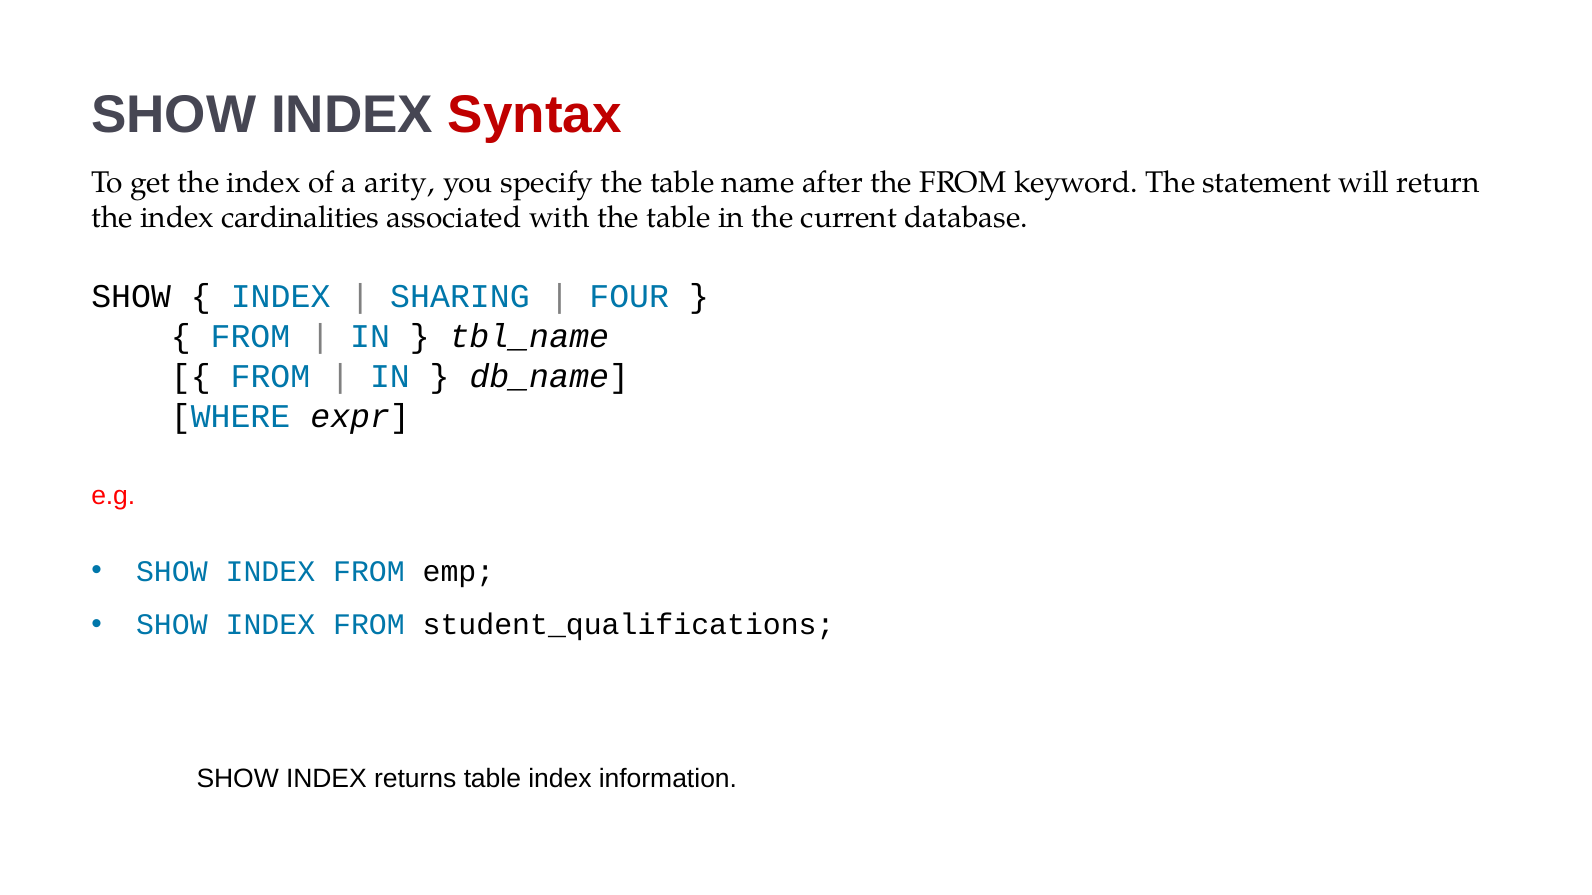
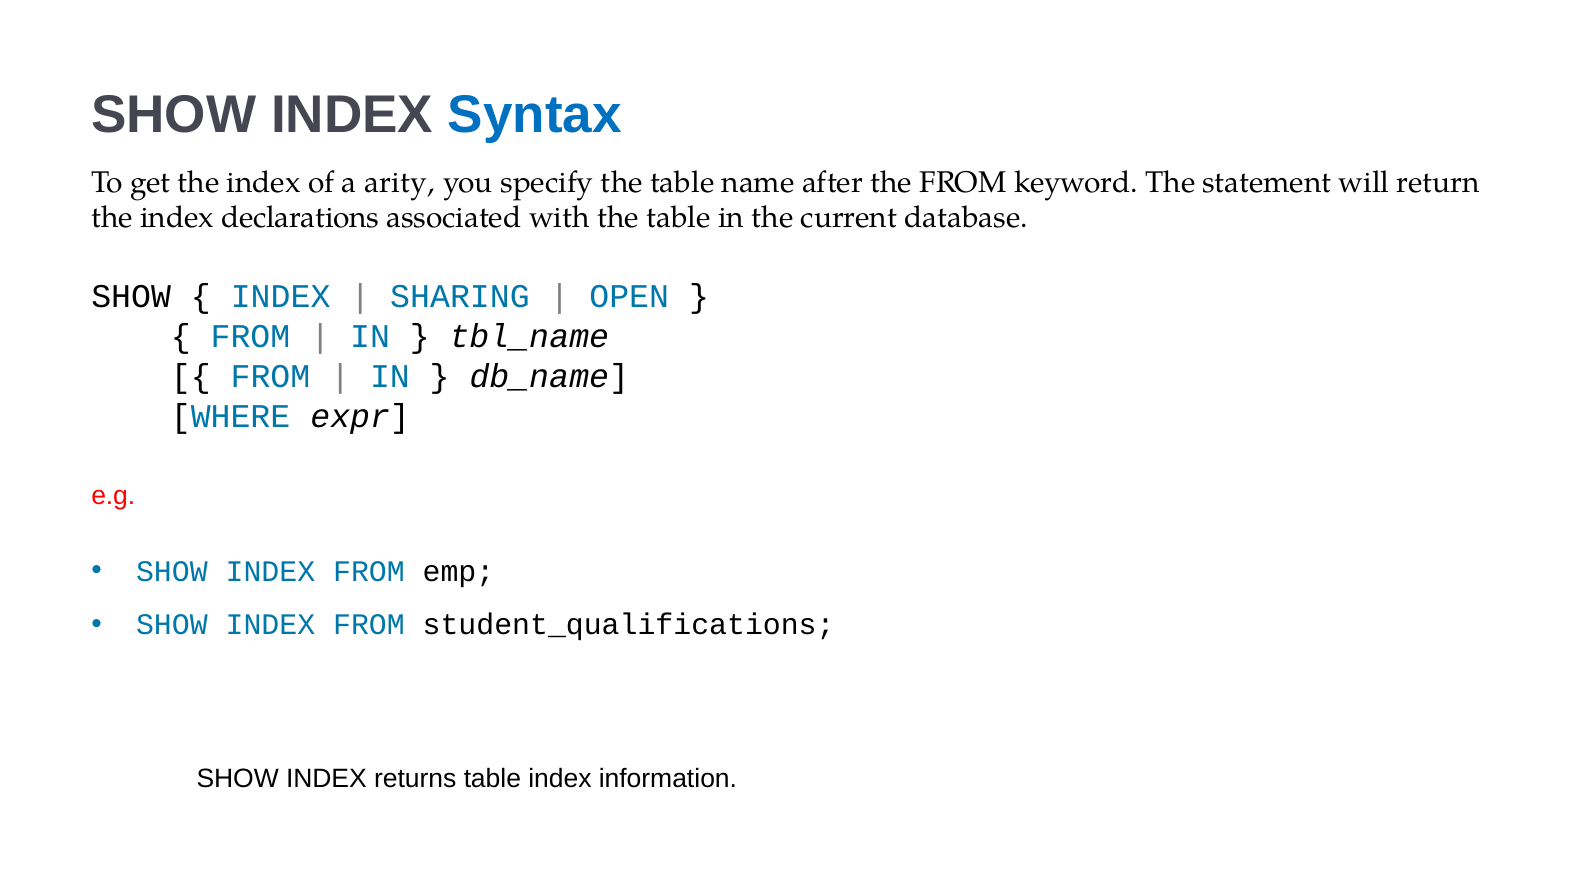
Syntax colour: red -> blue (535, 115)
cardinalities: cardinalities -> declarations (300, 218)
FOUR: FOUR -> OPEN (629, 297)
